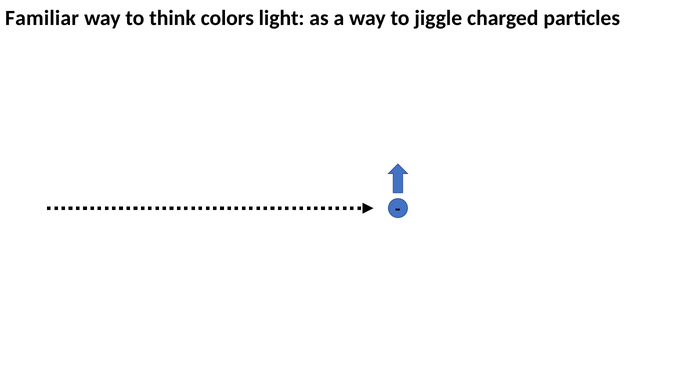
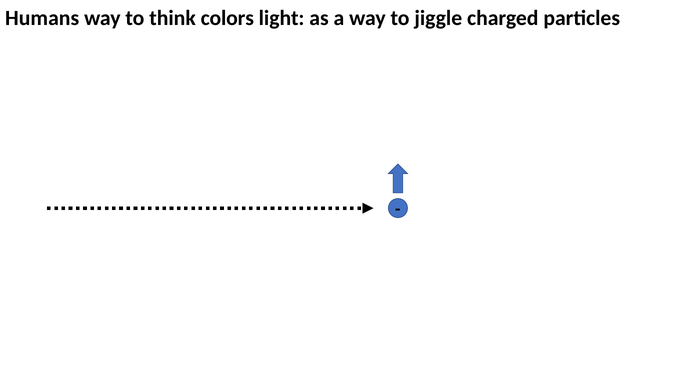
Familiar: Familiar -> Humans (42, 18)
